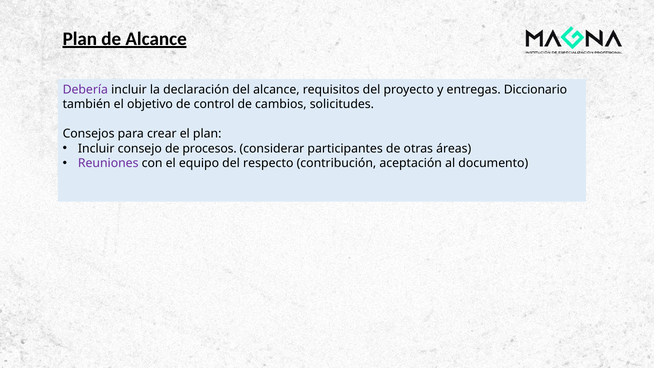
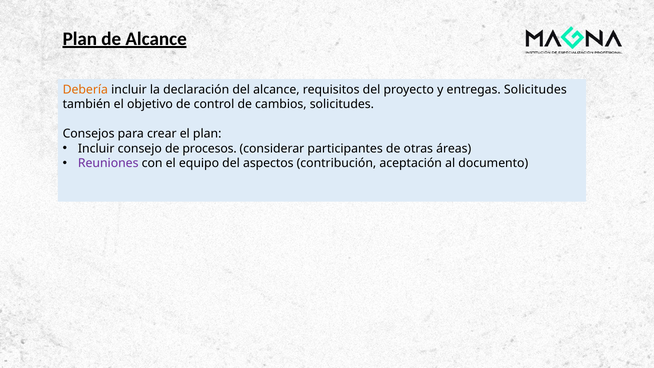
Debería colour: purple -> orange (85, 90)
entregas Diccionario: Diccionario -> Solicitudes (535, 90)
respecto: respecto -> aspectos (268, 163)
